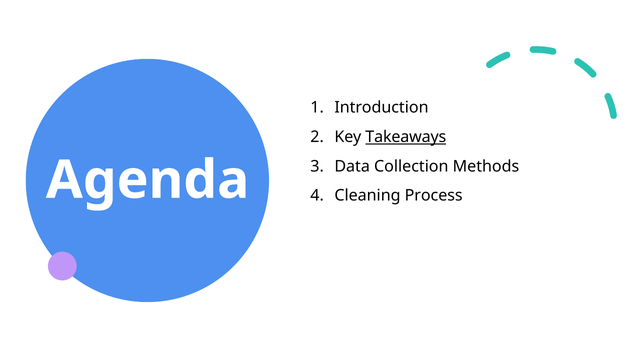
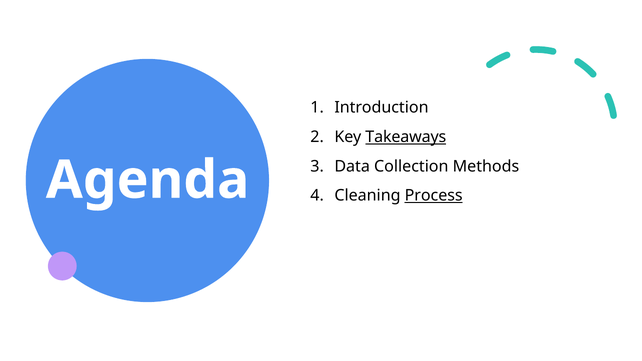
Process underline: none -> present (434, 196)
